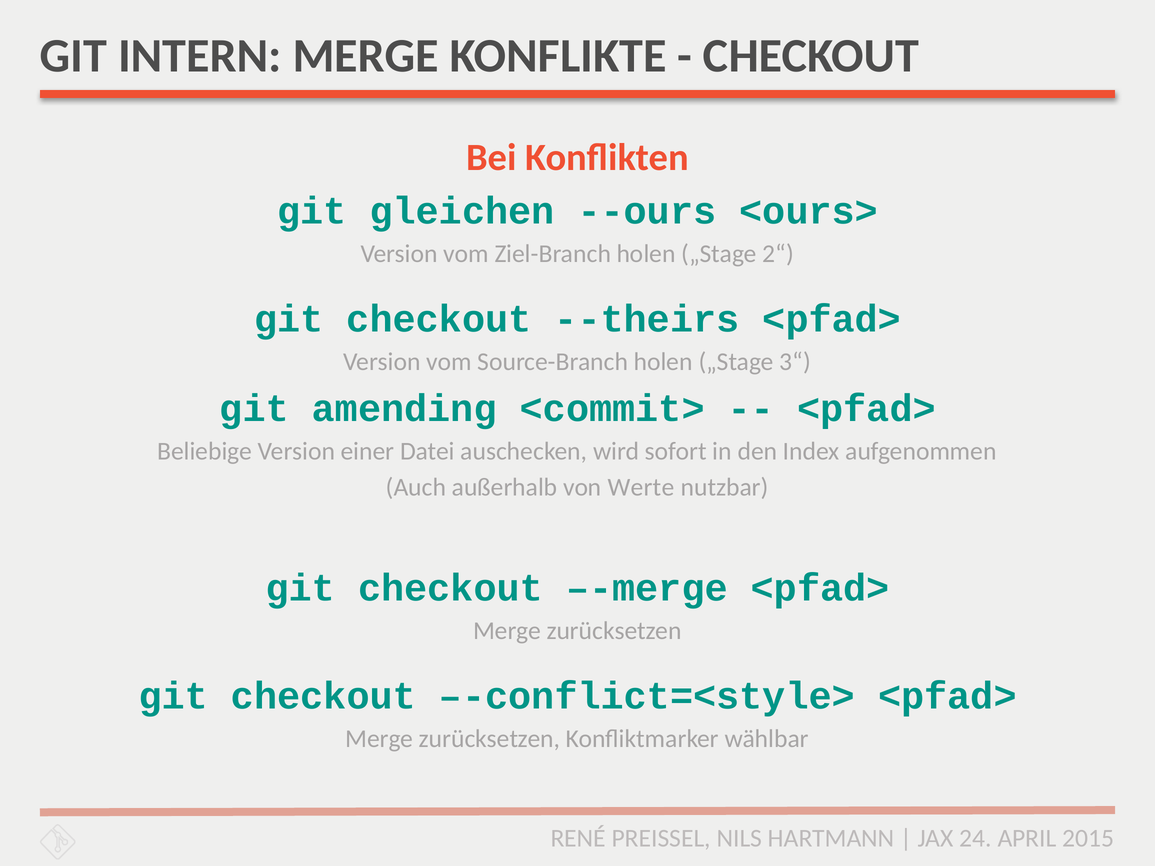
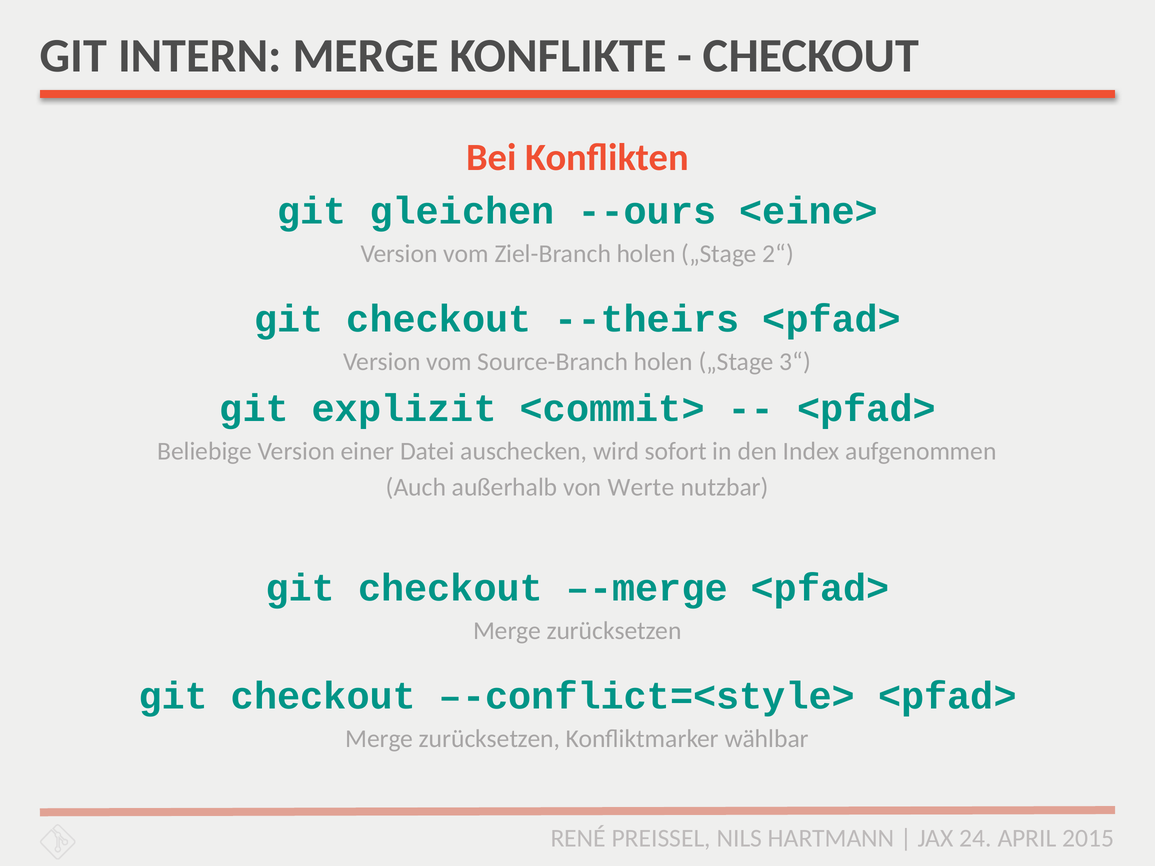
<ours>: <ours> -> <eine> (809, 211)
amending: amending -> explizit (404, 409)
